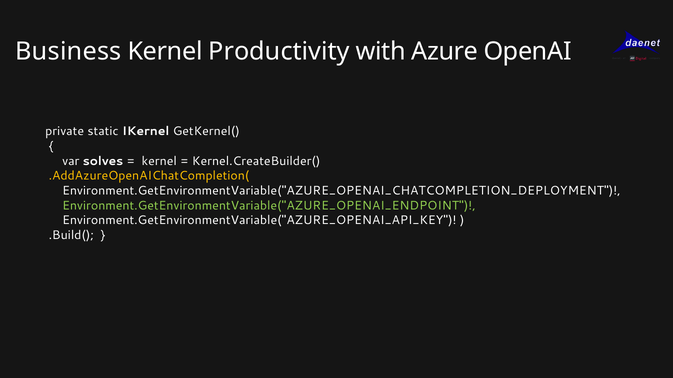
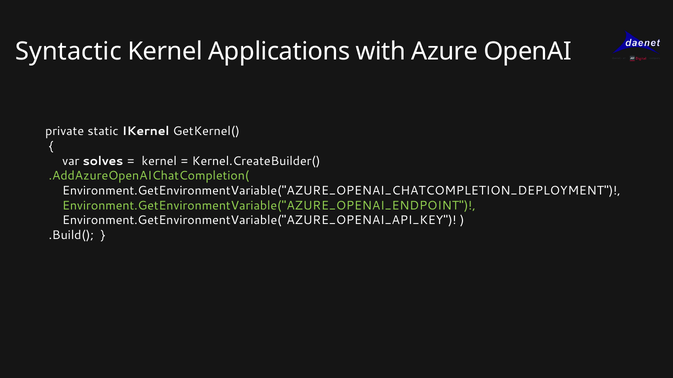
Business: Business -> Syntactic (68, 51)
Productivity: Productivity -> Applications (279, 51)
.AddAzureOpenAIChatCompletion( colour: yellow -> light green (149, 176)
